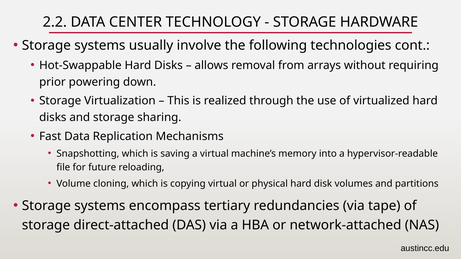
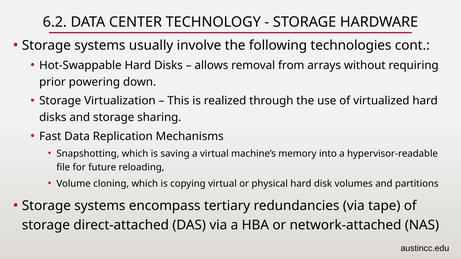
2.2: 2.2 -> 6.2 (55, 22)
